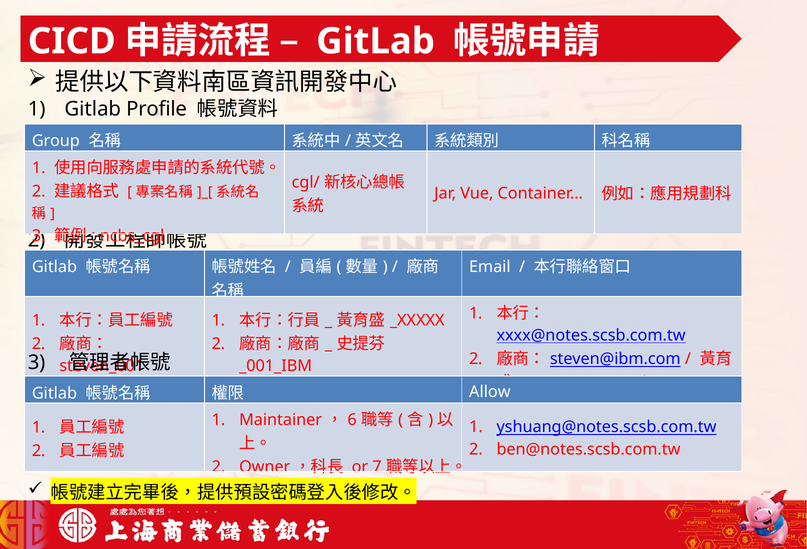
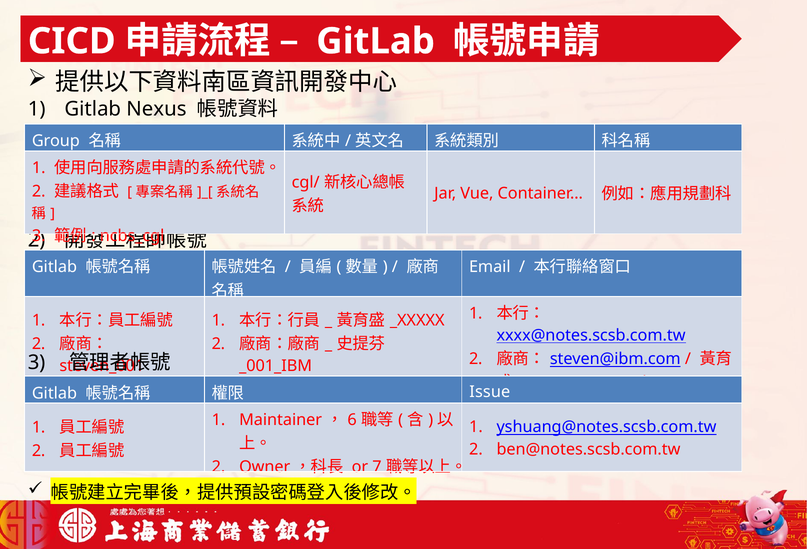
Profile: Profile -> Nexus (156, 109)
Allow: Allow -> Issue (490, 392)
